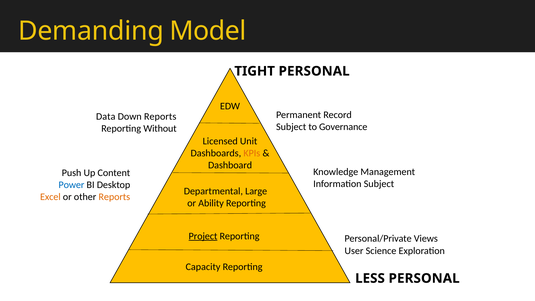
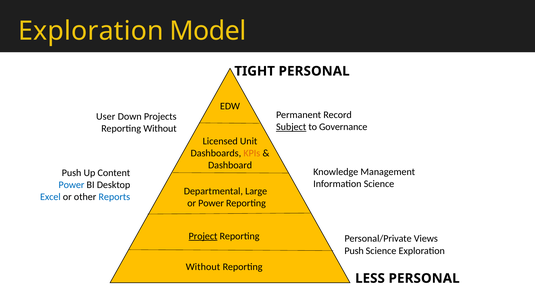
Demanding: Demanding -> Exploration (91, 31)
Data: Data -> User (106, 116)
Down Reports: Reports -> Projects (160, 116)
Subject underline: none -> present (291, 127)
Information Subject: Subject -> Science (379, 184)
Excel colour: orange -> blue (50, 197)
Reports colour: orange -> blue (114, 197)
or Ability: Ability -> Power (211, 203)
User: User -> Push (354, 251)
Capacity: Capacity -> Without (203, 267)
